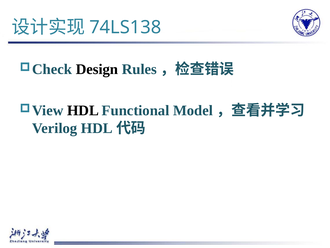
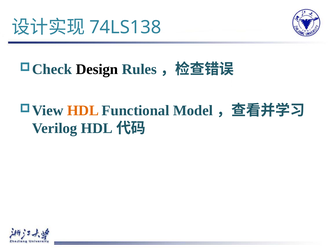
HDL colour: black -> orange (83, 110)
